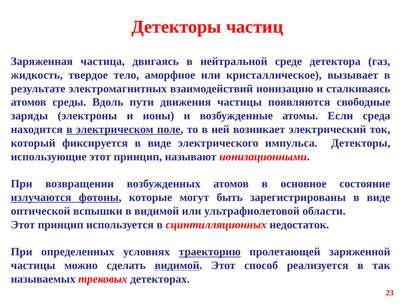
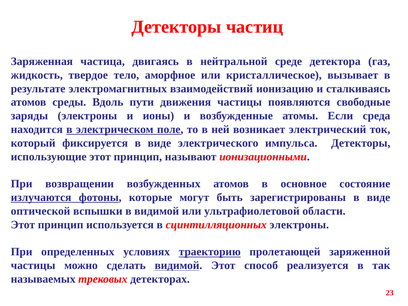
сцинтилляционных недостаток: недостаток -> электроны (299, 225)
